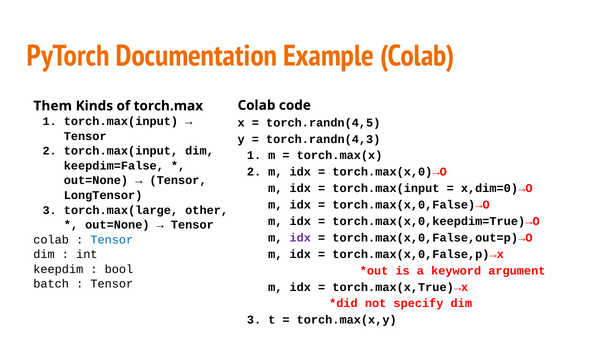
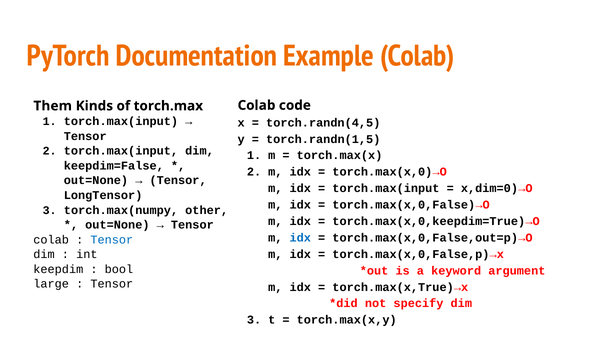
torch.randn(4,3: torch.randn(4,3 -> torch.randn(1,5 (323, 139)
torch.max(large: torch.max(large -> torch.max(numpy (121, 210)
idx colour: purple -> blue (300, 238)
batch: batch -> large (51, 284)
